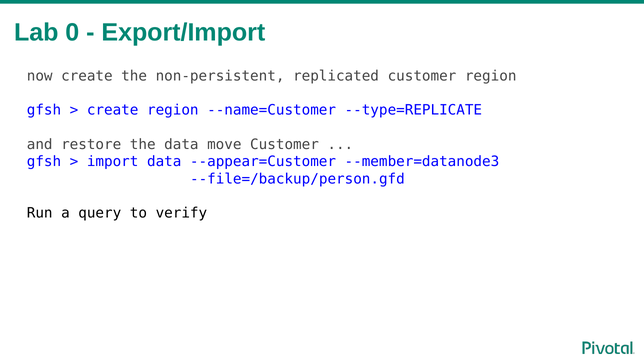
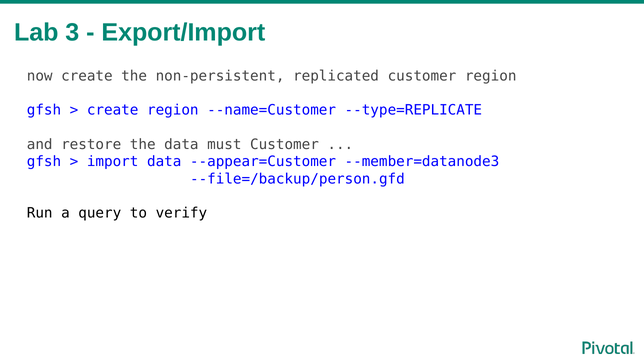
0: 0 -> 3 (72, 33)
move: move -> must (224, 145)
